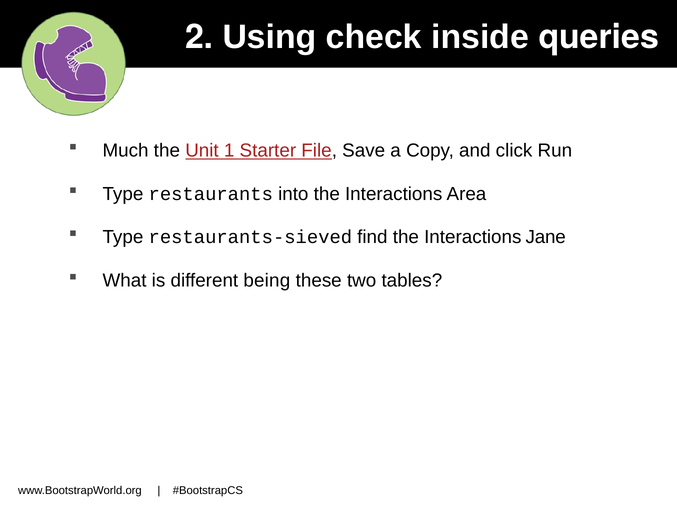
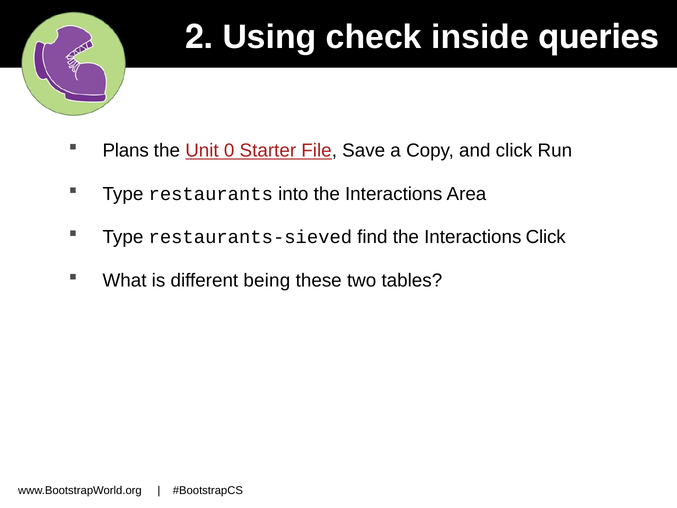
Much: Much -> Plans (126, 151)
1: 1 -> 0 (229, 151)
Interactions Jane: Jane -> Click (546, 237)
